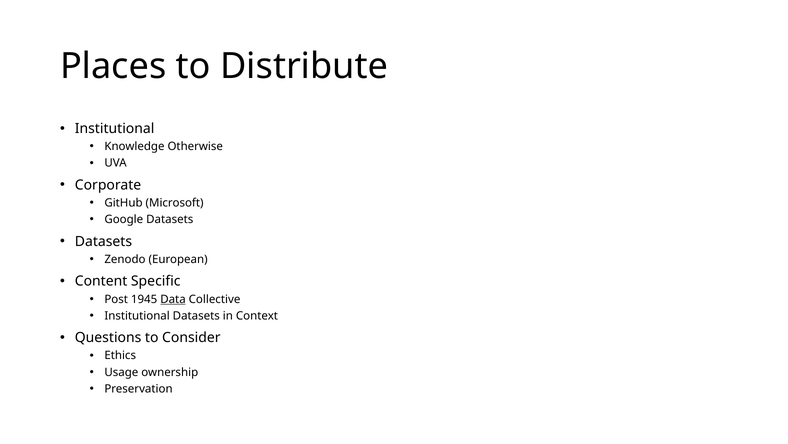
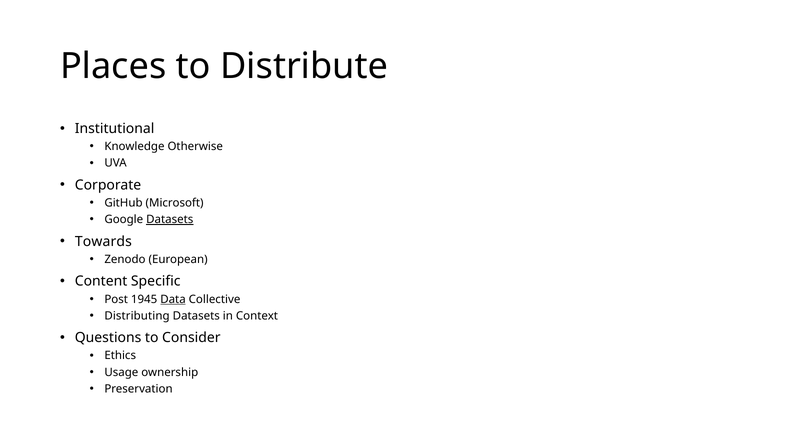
Datasets underline: none -> present (170, 219)
Datasets: Datasets -> Towards (103, 241)
Institutional: Institutional -> Distributing (137, 315)
